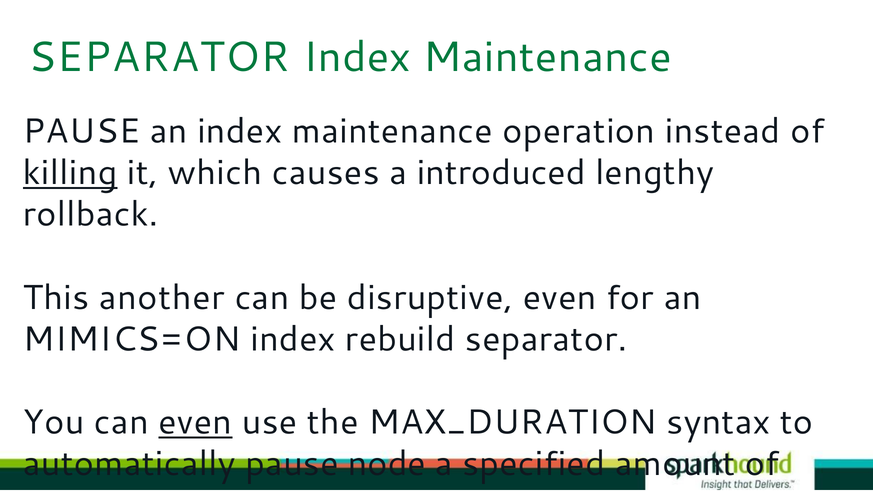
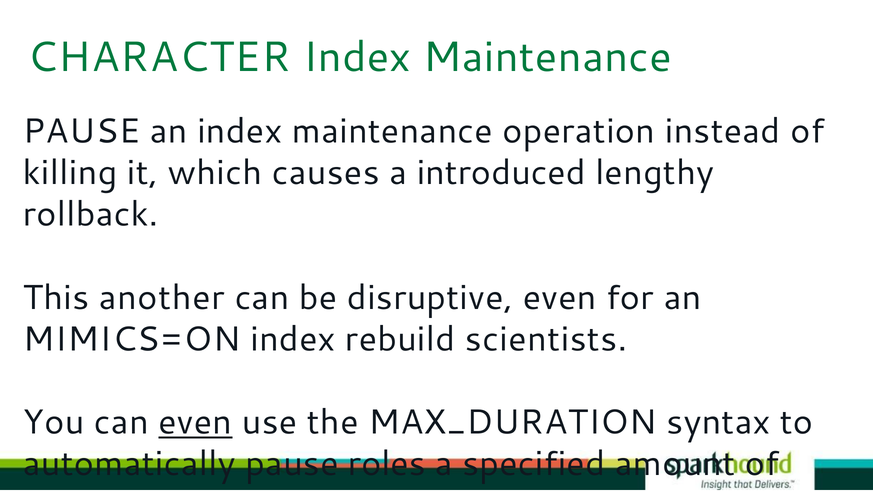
SEPARATOR: SEPARATOR -> CHARACTER (159, 58)
killing underline: present -> none (70, 173)
rebuild separator: separator -> scientists (546, 339)
node: node -> roles (387, 464)
